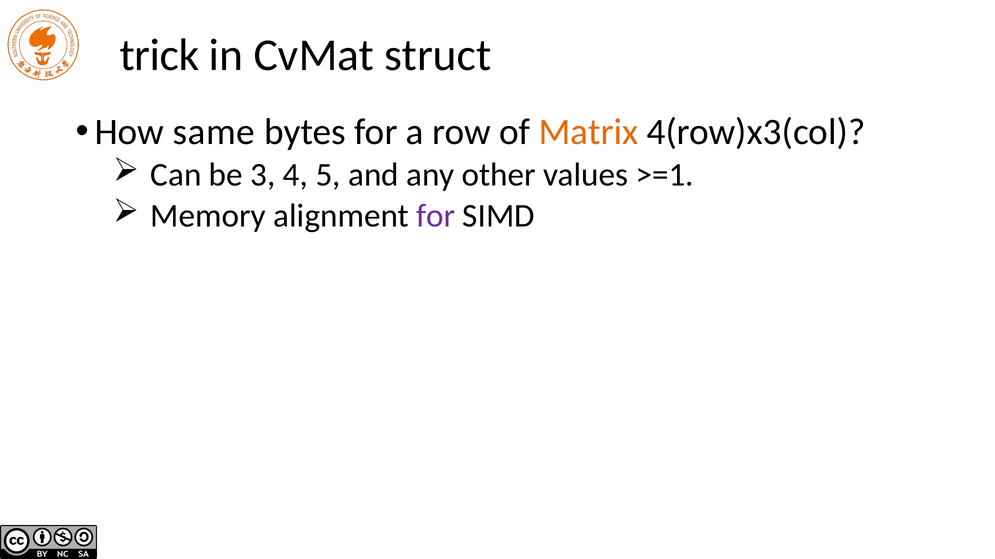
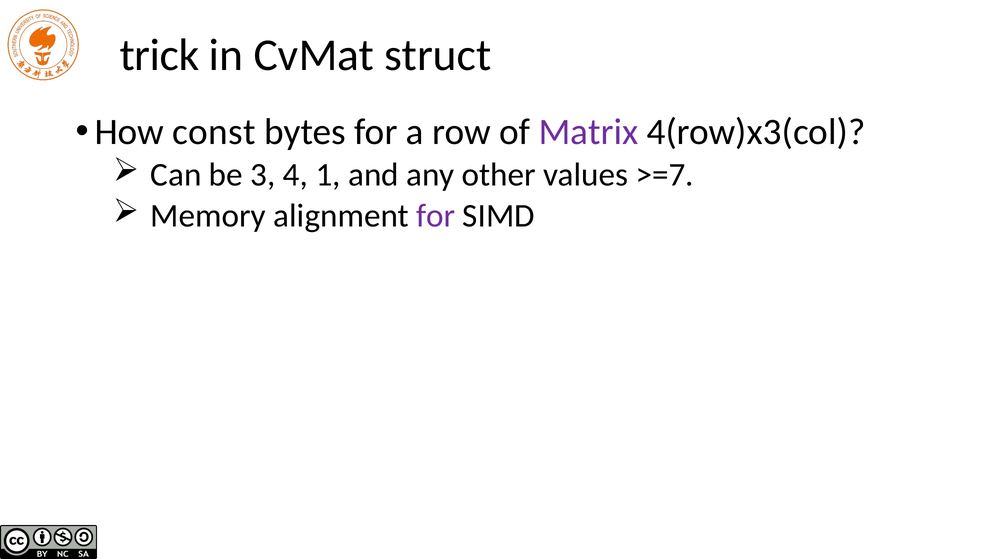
same: same -> const (214, 132)
Matrix colour: orange -> purple (588, 132)
5: 5 -> 1 (328, 175)
>=1: >=1 -> >=7 (665, 175)
